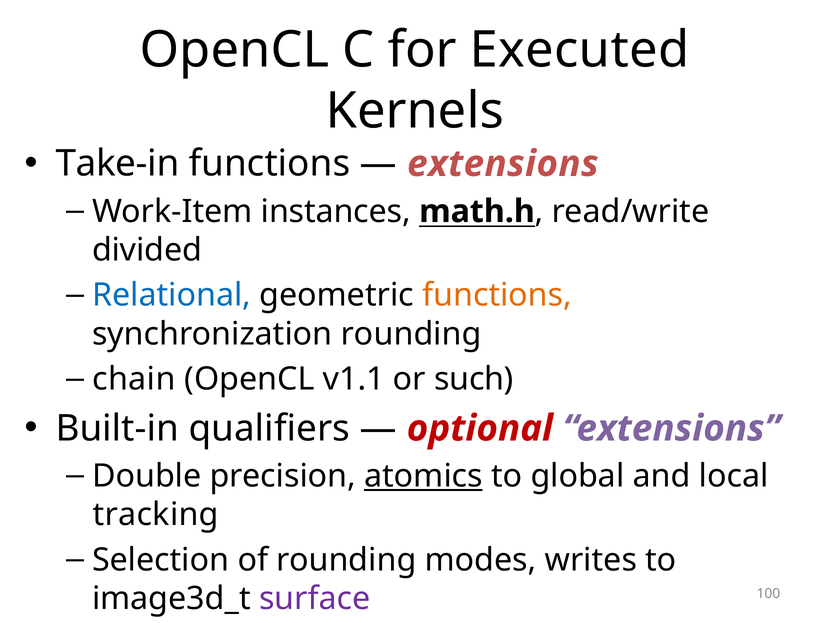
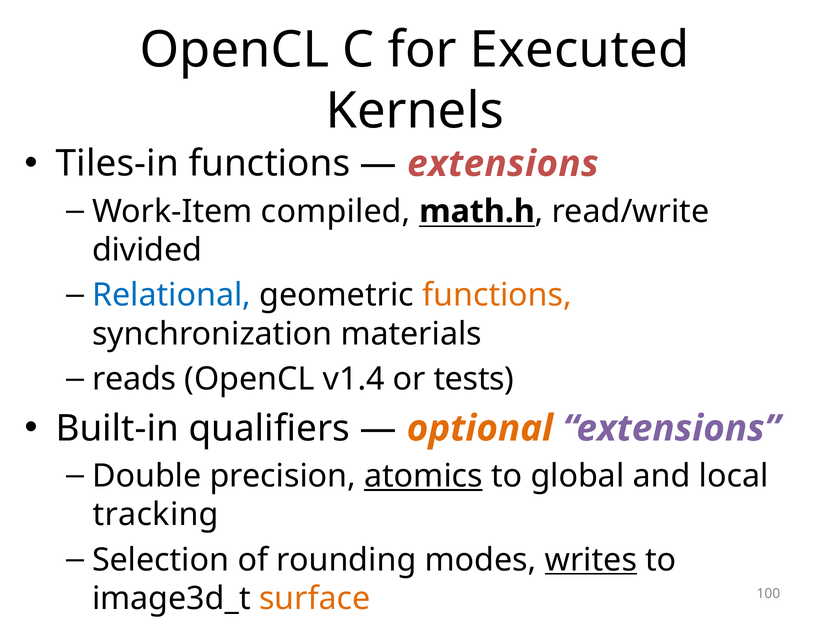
Take-in: Take-in -> Tiles-in (117, 164)
instances: instances -> compiled (336, 211)
synchronization rounding: rounding -> materials (411, 334)
chain: chain -> reads (134, 379)
v1.1: v1.1 -> v1.4 (354, 379)
such: such -> tests (474, 379)
optional colour: red -> orange (480, 428)
writes underline: none -> present (591, 559)
surface colour: purple -> orange (315, 598)
